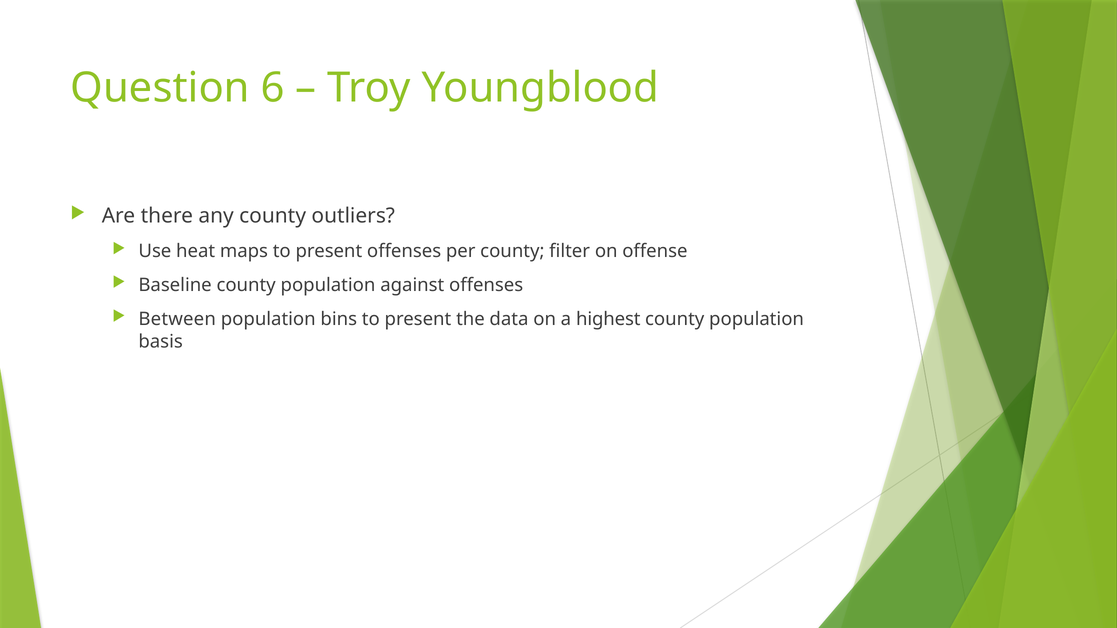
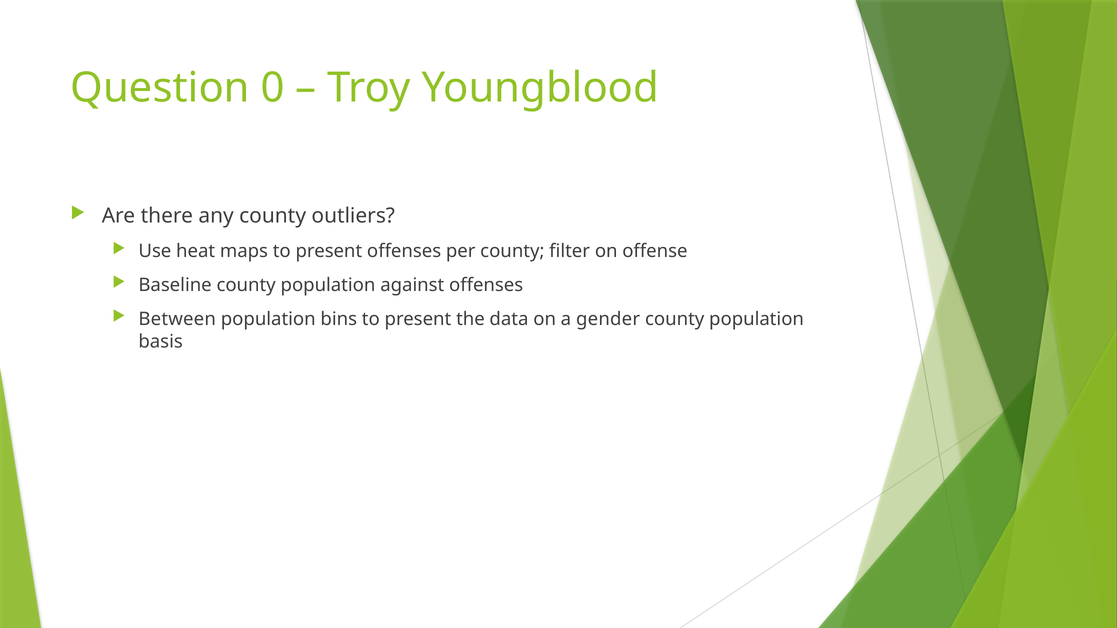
6: 6 -> 0 (273, 88)
highest: highest -> gender (608, 319)
